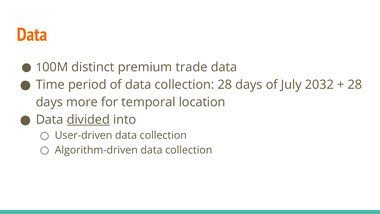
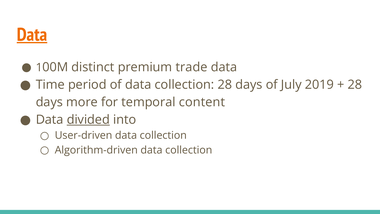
Data underline: none -> present (32, 35)
2032: 2032 -> 2019 (319, 85)
location: location -> content (202, 102)
